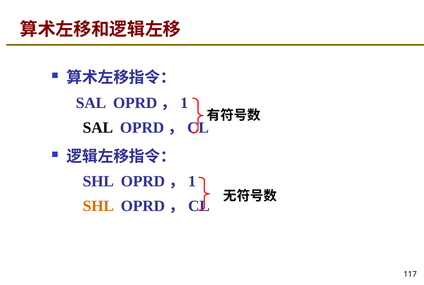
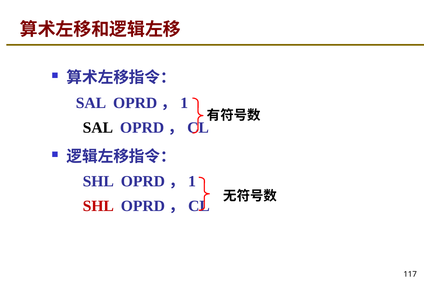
SHL colour: orange -> red (98, 206)
